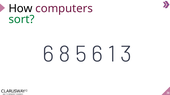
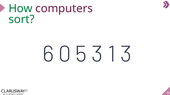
How colour: black -> green (20, 9)
8: 8 -> 0 (65, 54)
5 6: 6 -> 3 (97, 54)
